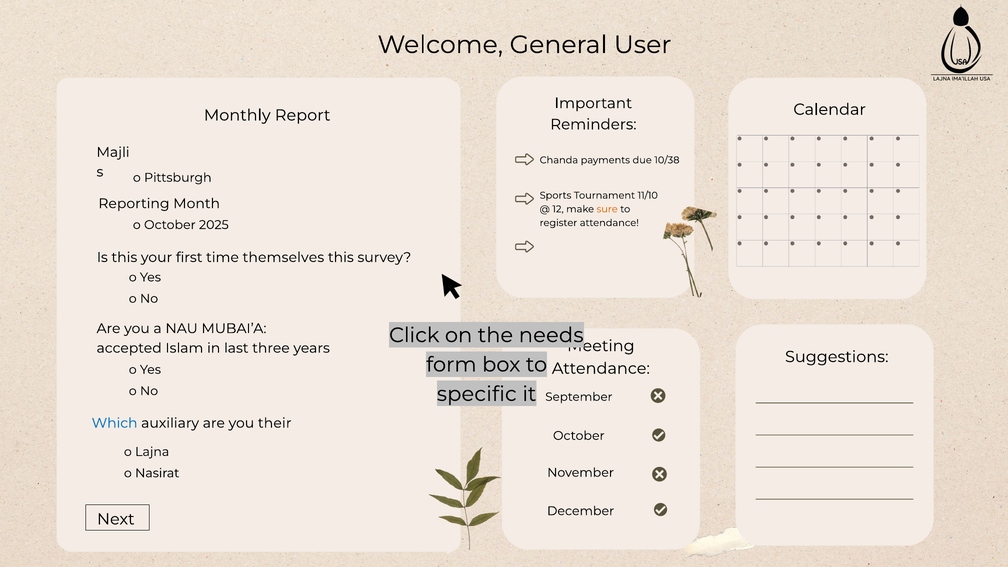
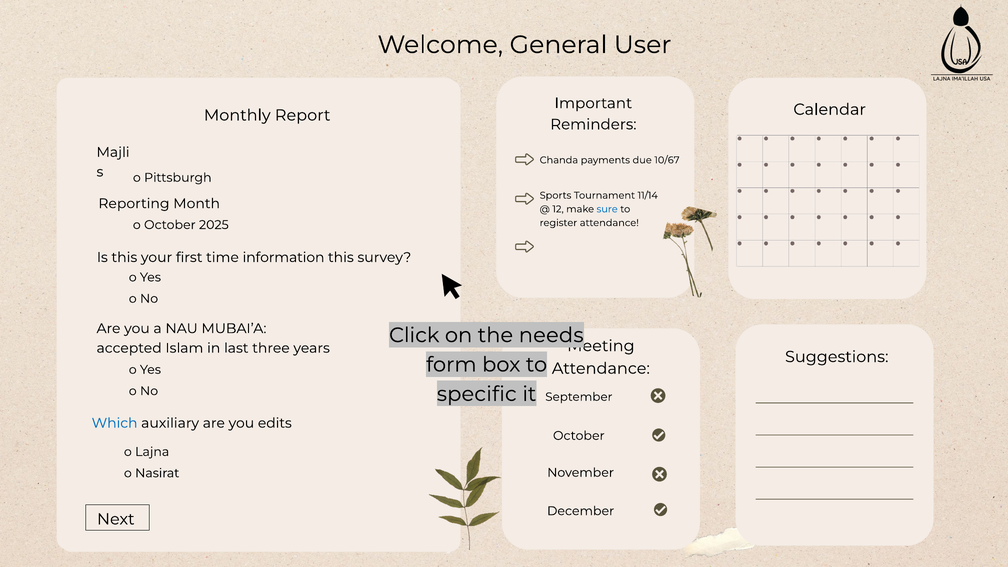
10/38: 10/38 -> 10/67 (667, 160)
11/10: 11/10 -> 11/14 (648, 195)
sure colour: orange -> blue (607, 209)
themselves: themselves -> information (284, 257)
their: their -> edits (275, 423)
